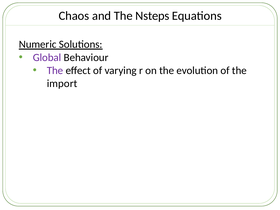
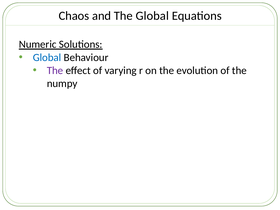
The Nsteps: Nsteps -> Global (152, 16)
Global colour: purple -> blue (47, 57)
import: import -> numpy (62, 84)
